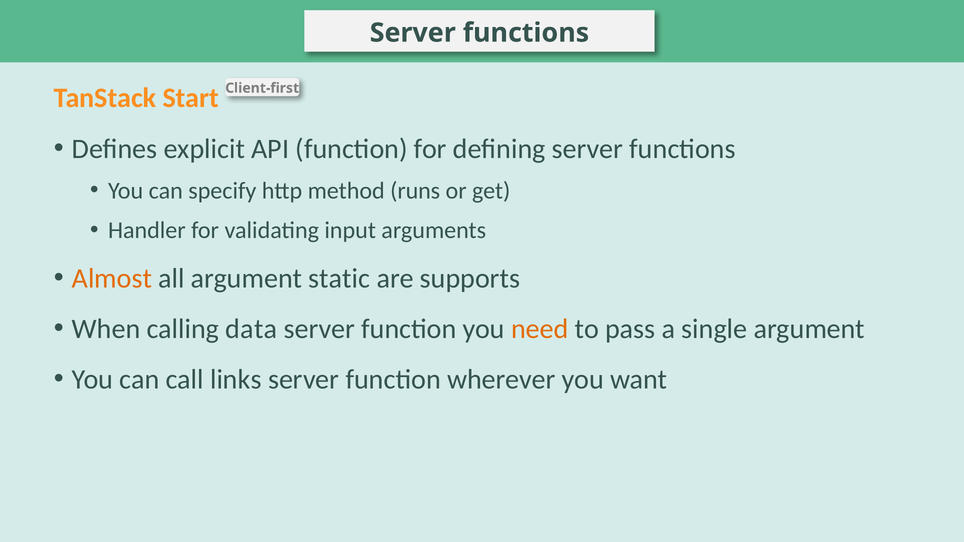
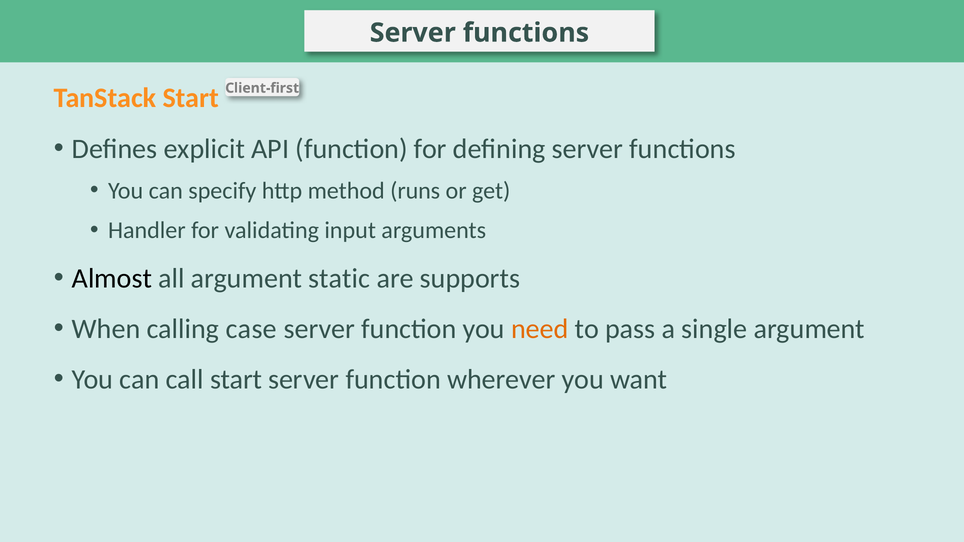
Almost colour: orange -> black (112, 279)
data: data -> case (251, 329)
call links: links -> start (236, 380)
